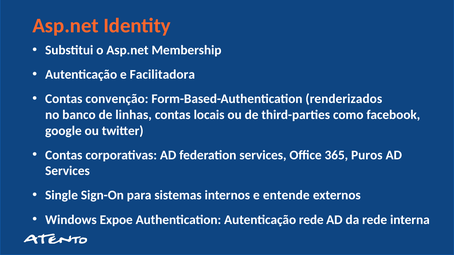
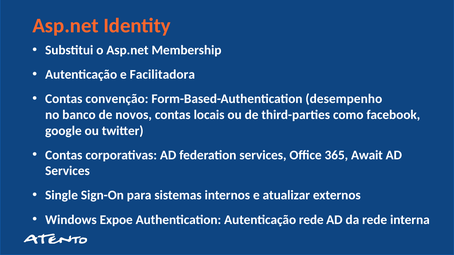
renderizados: renderizados -> desempenho (344, 99)
linhas: linhas -> novos (134, 115)
Puros: Puros -> Await (367, 155)
entende: entende -> atualizar (286, 196)
